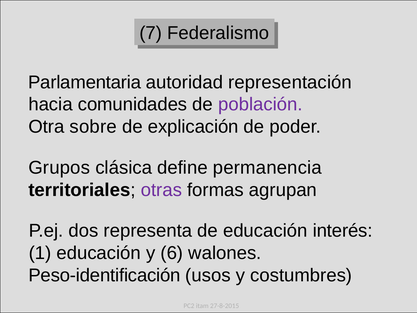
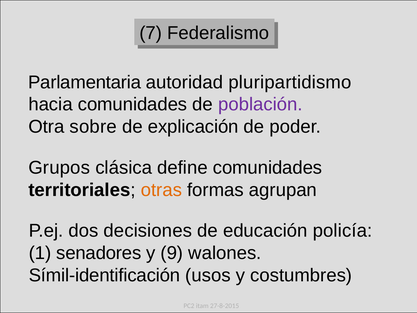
representación: representación -> pluripartidismo (290, 82)
define permanencia: permanencia -> comunidades (268, 168)
otras colour: purple -> orange (161, 190)
representa: representa -> decisiones (148, 231)
interés: interés -> policía (343, 231)
1 educación: educación -> senadores (99, 253)
6: 6 -> 9 (172, 253)
Peso-identificación: Peso-identificación -> Símil-identificación (104, 275)
